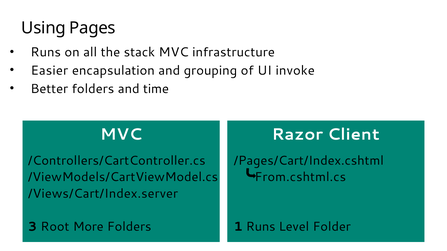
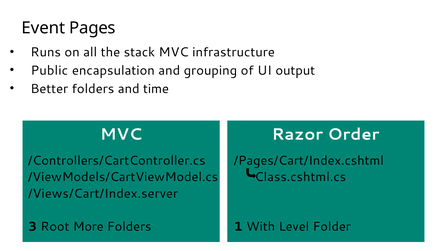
Using: Using -> Event (43, 28)
Easier: Easier -> Public (49, 71)
invoke: invoke -> output (295, 71)
Client: Client -> Order (354, 135)
From.cshtml.cs: From.cshtml.cs -> Class.cshtml.cs (300, 177)
1 Runs: Runs -> With (261, 227)
